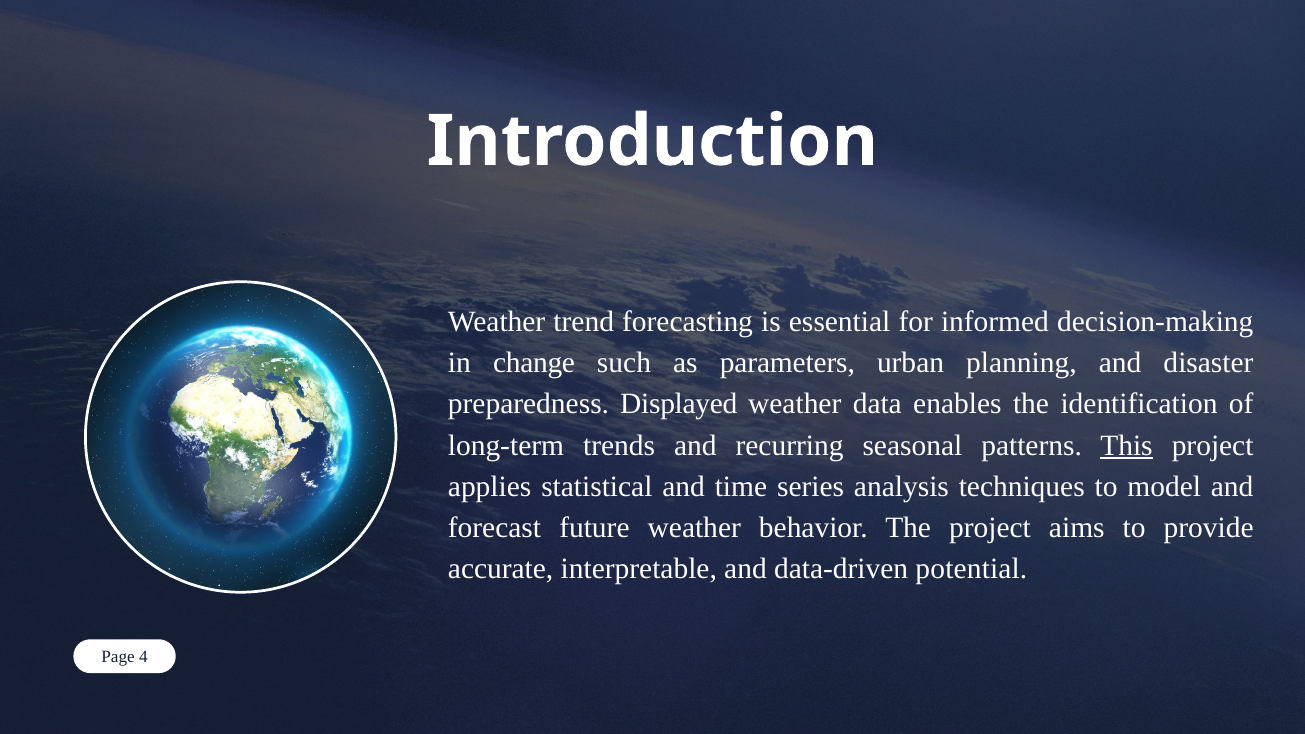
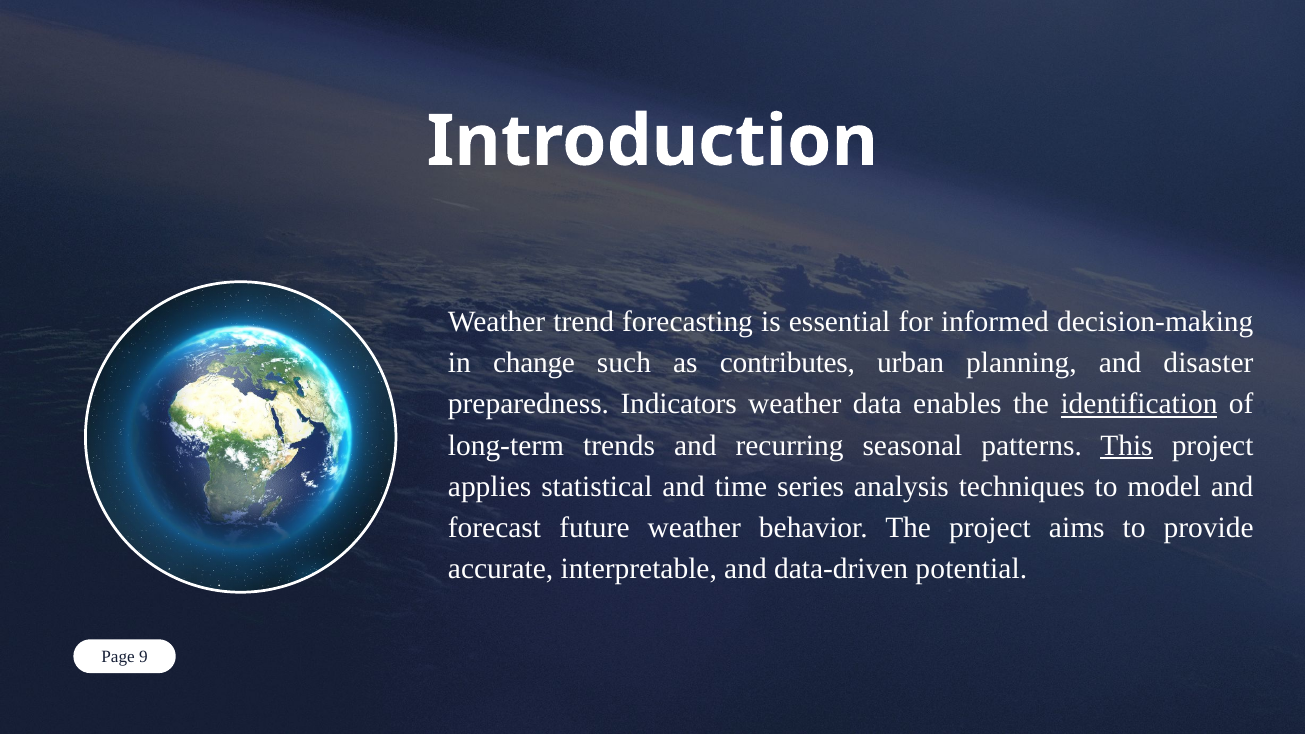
parameters: parameters -> contributes (787, 363)
Displayed: Displayed -> Indicators (679, 404)
identification underline: none -> present (1139, 404)
4: 4 -> 9 (143, 657)
